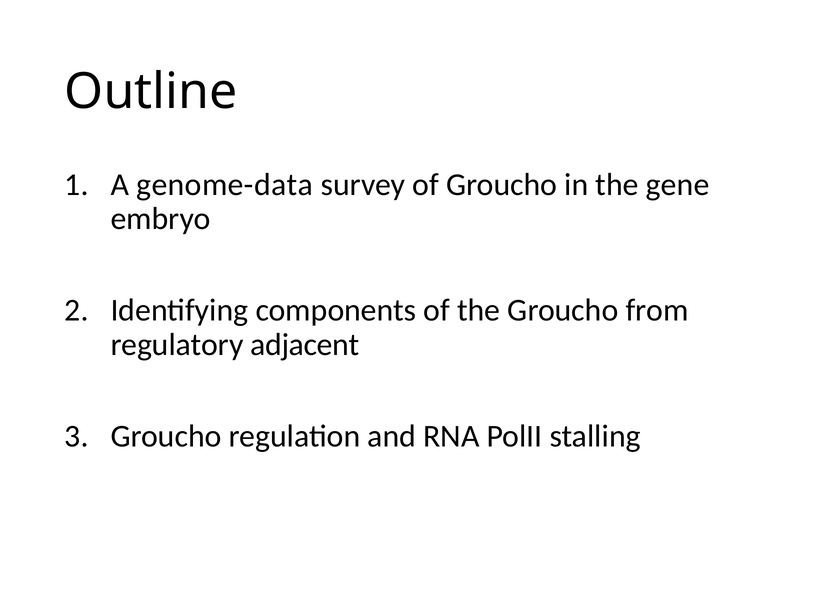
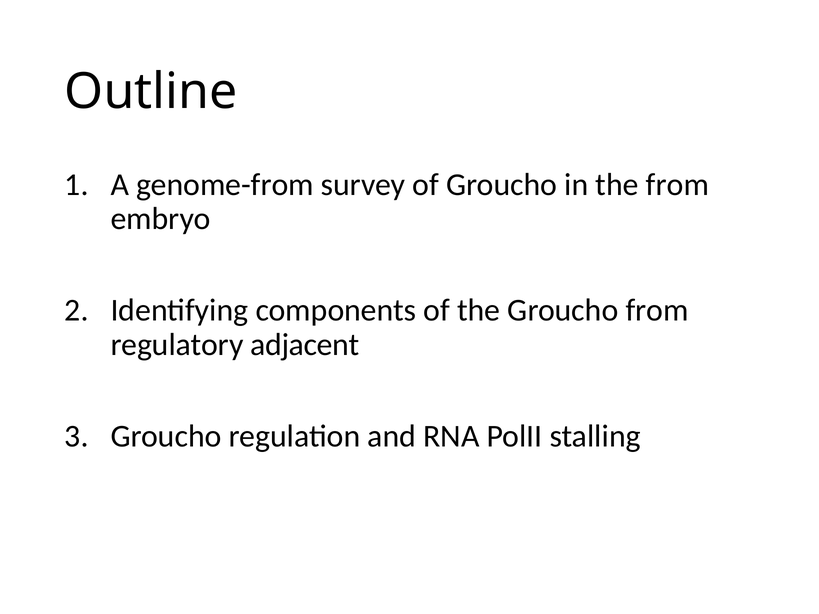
genome-data: genome-data -> genome-from (225, 185)
the gene: gene -> from (678, 185)
